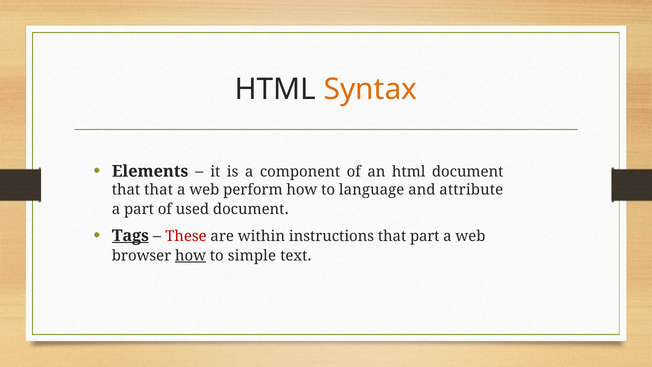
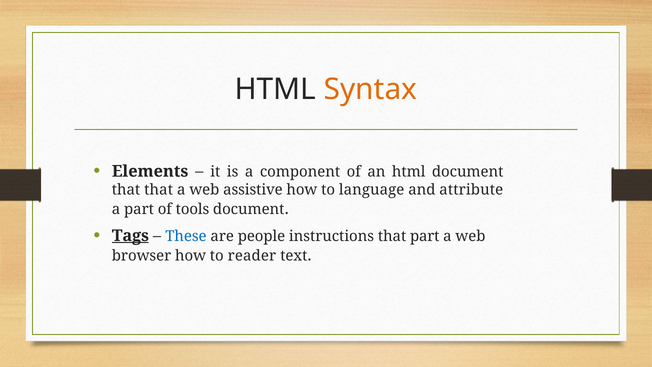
perform: perform -> assistive (253, 190)
used: used -> tools (192, 209)
These colour: red -> blue (186, 236)
within: within -> people (261, 236)
how underline: present -> none (191, 256)
simple: simple -> reader (252, 256)
